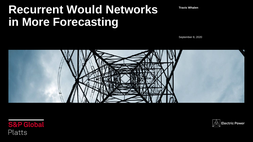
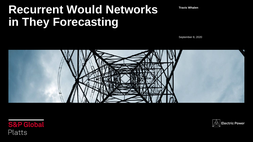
More: More -> They (36, 22)
